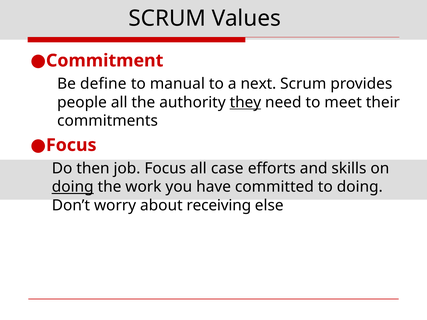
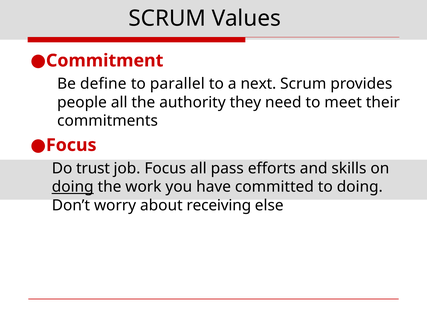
manual: manual -> parallel (177, 84)
they underline: present -> none (245, 102)
then: then -> trust (93, 169)
case: case -> pass (227, 169)
